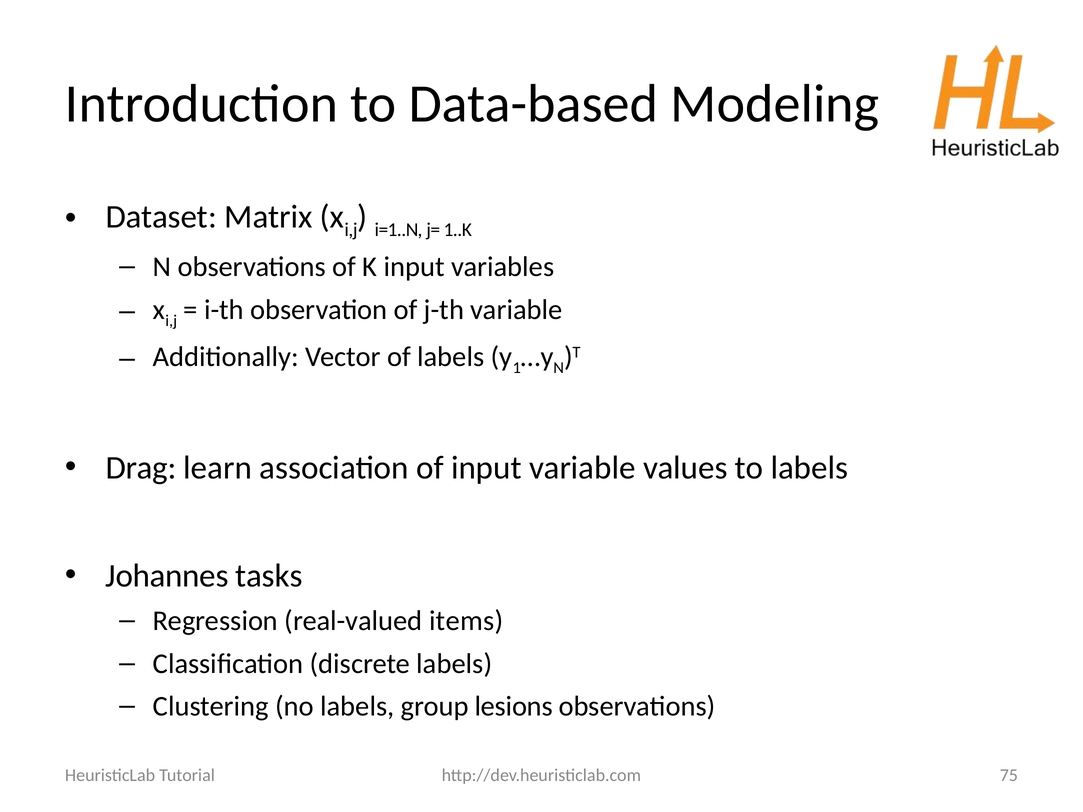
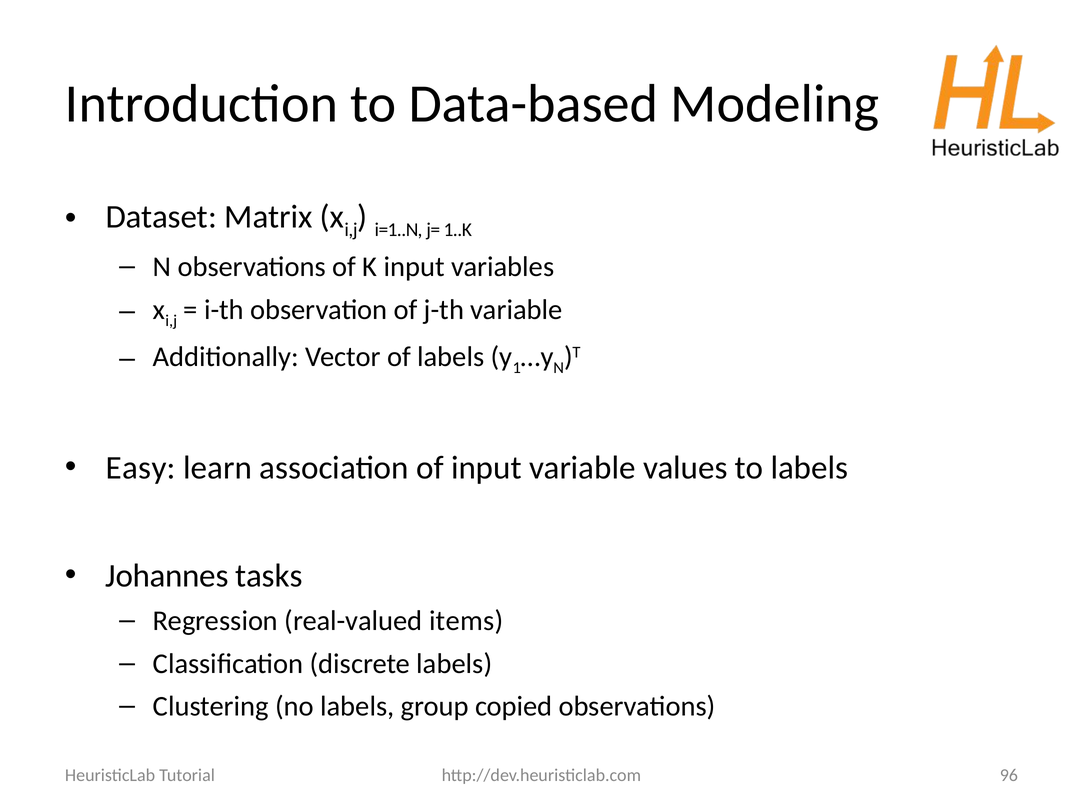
Drag: Drag -> Easy (141, 468)
lesions: lesions -> copied (514, 707)
75: 75 -> 96 (1009, 776)
